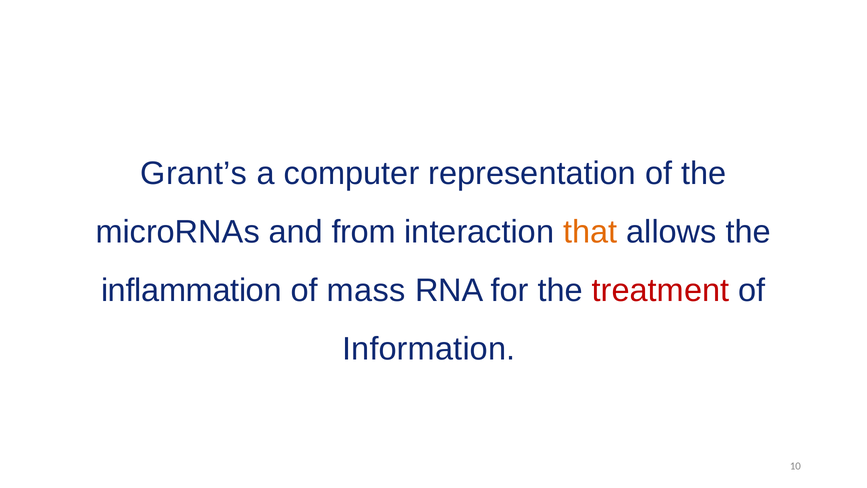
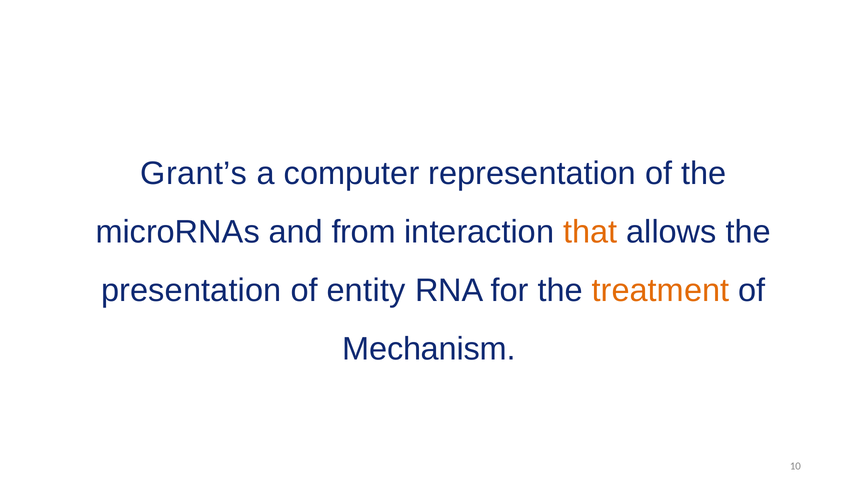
inflammation: inflammation -> presentation (191, 290)
mass: mass -> entity (366, 290)
treatment colour: red -> orange (661, 290)
Information: Information -> Mechanism (429, 349)
